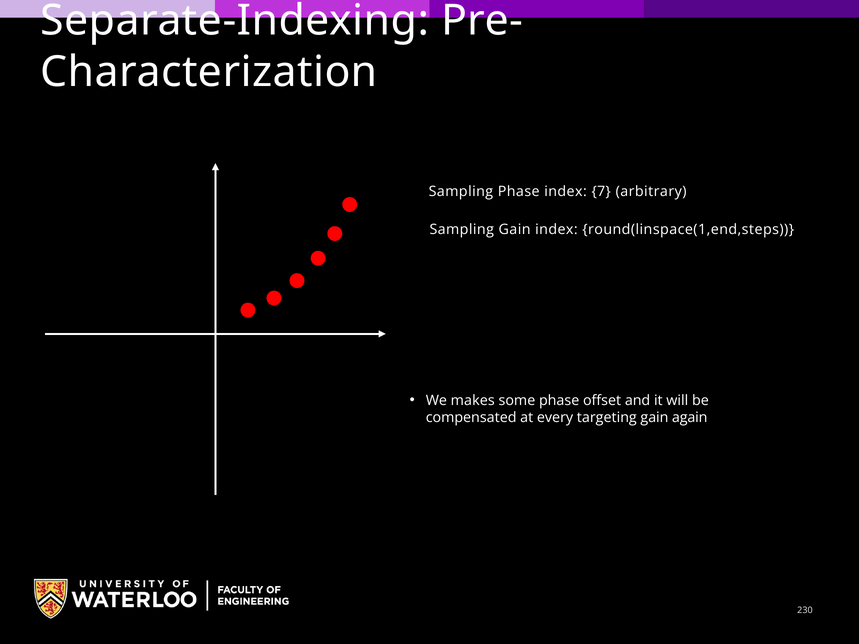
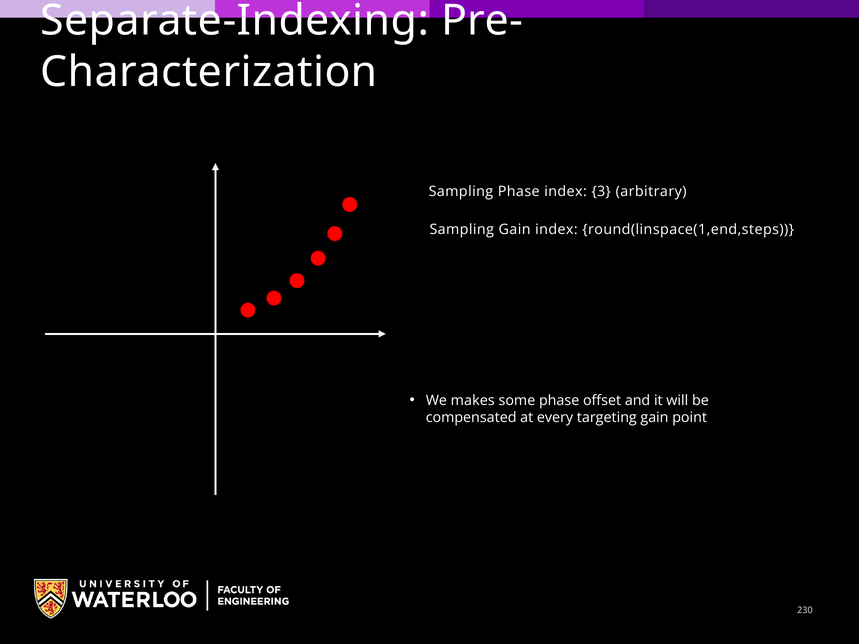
7: 7 -> 3 (601, 191)
again: again -> point (690, 418)
